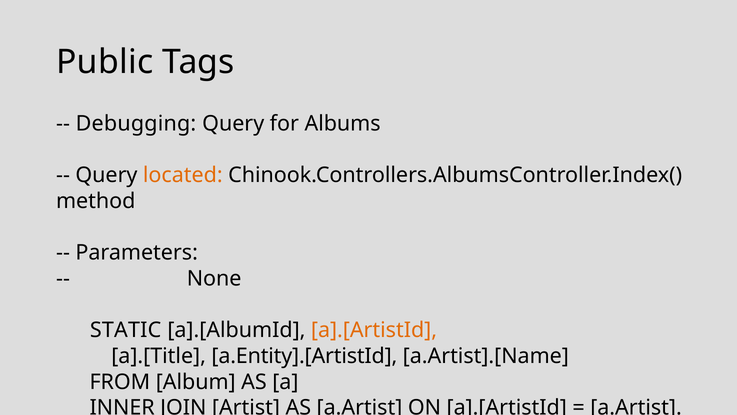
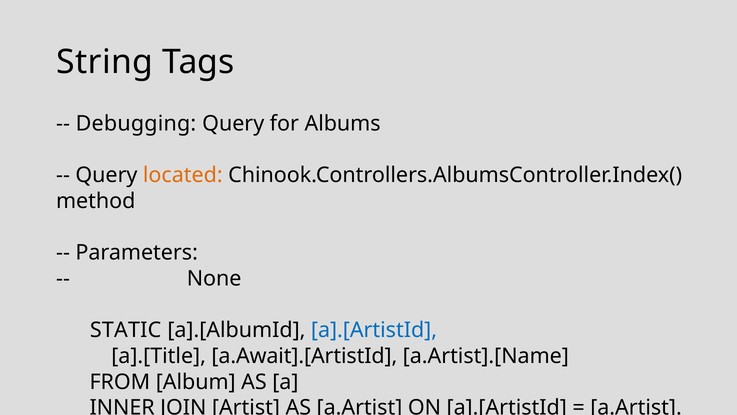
Public: Public -> String (105, 62)
a].[ArtistId colour: orange -> blue (374, 330)
a.Entity].[ArtistId: a.Entity].[ArtistId -> a.Await].[ArtistId (304, 356)
